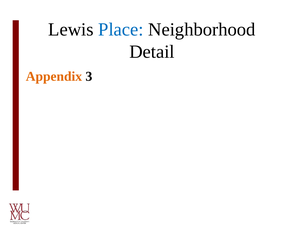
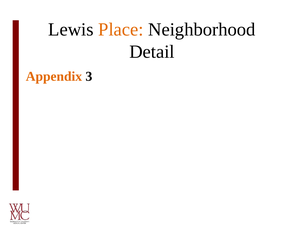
Place colour: blue -> orange (121, 29)
